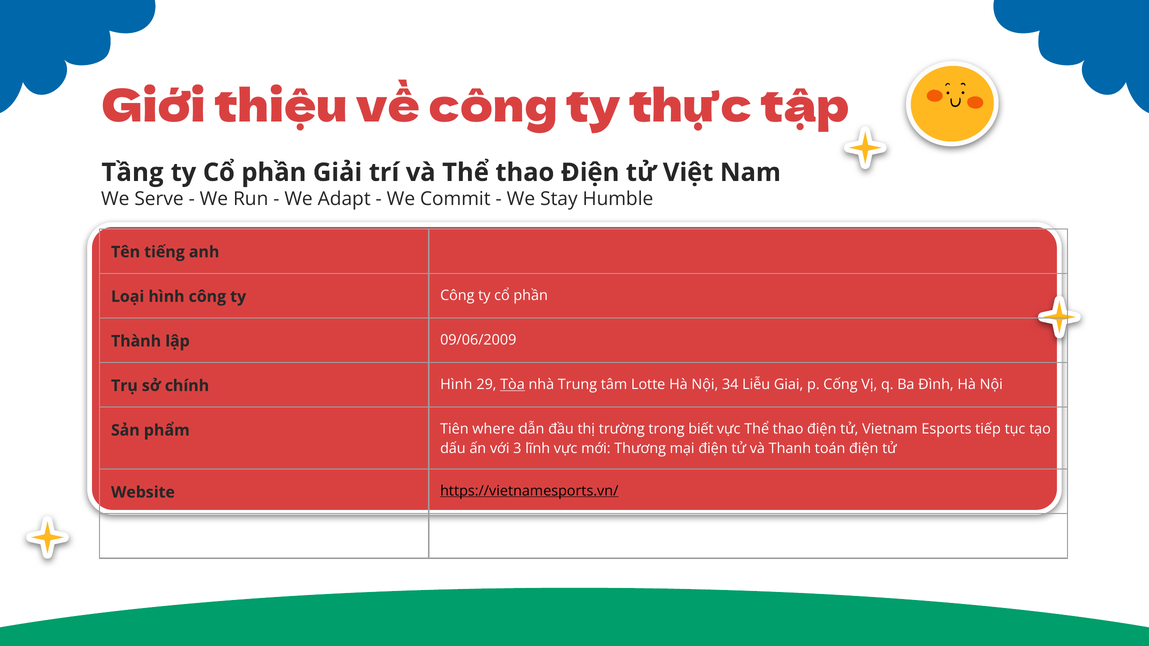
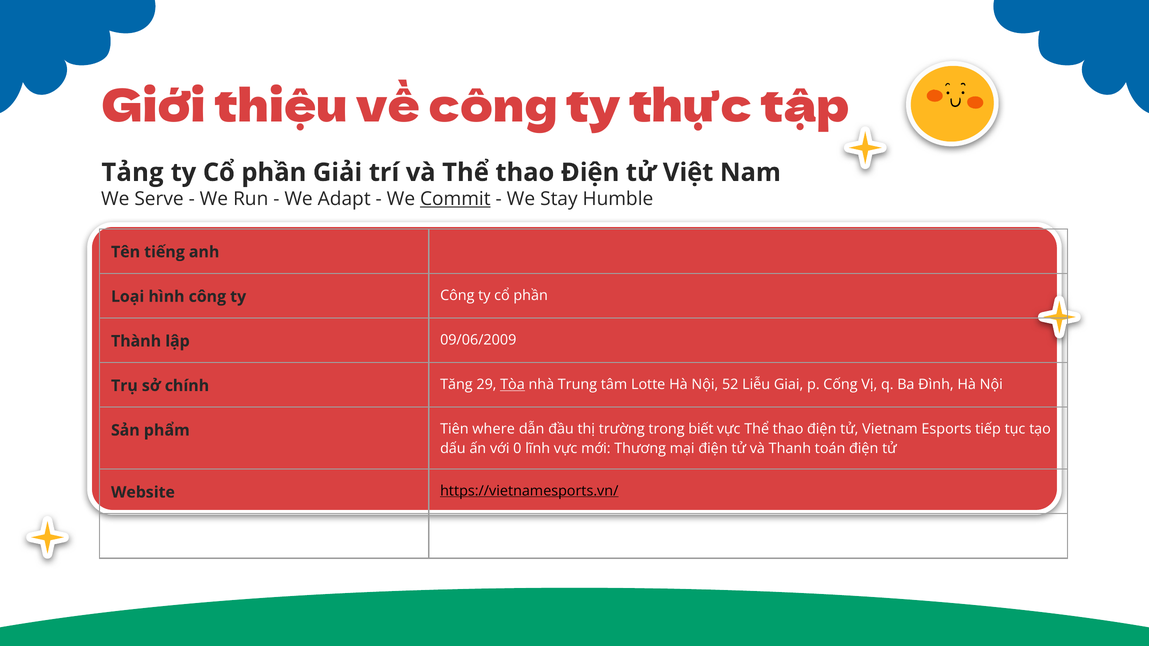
Tầng: Tầng -> Tảng (132, 173)
Commit underline: none -> present (455, 199)
chính Hình: Hình -> Tăng (456, 385)
34: 34 -> 52 (730, 385)
3: 3 -> 0 (517, 449)
